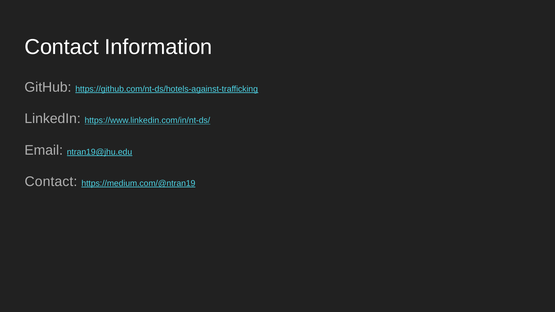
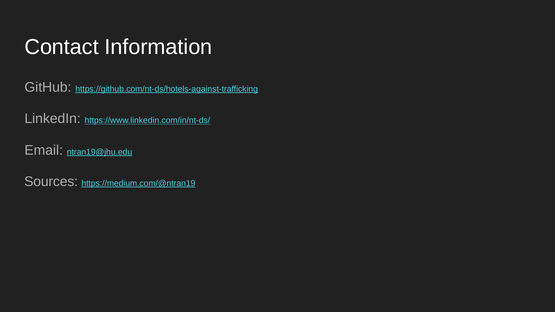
Contact: Contact -> Sources (51, 182)
